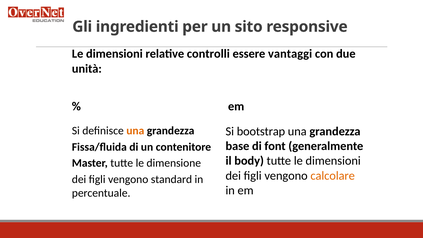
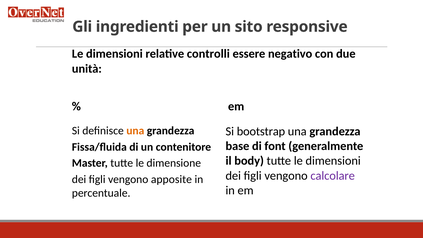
vantaggi: vantaggi -> negativo (290, 54)
calcolare colour: orange -> purple (333, 176)
standard: standard -> apposite (171, 179)
